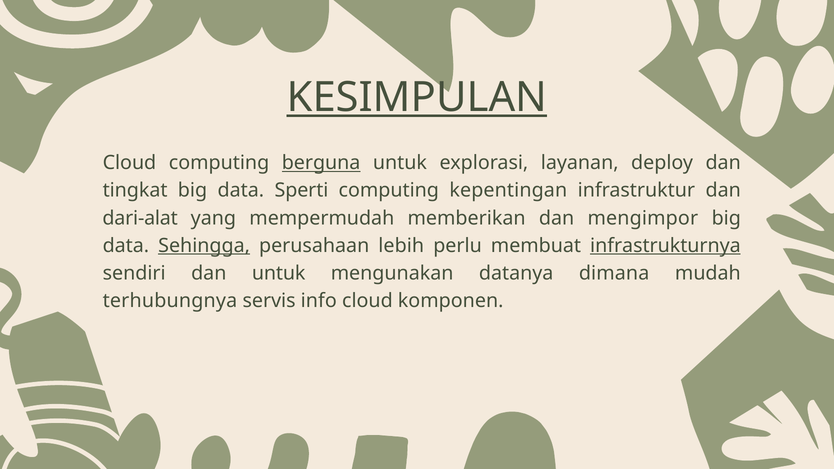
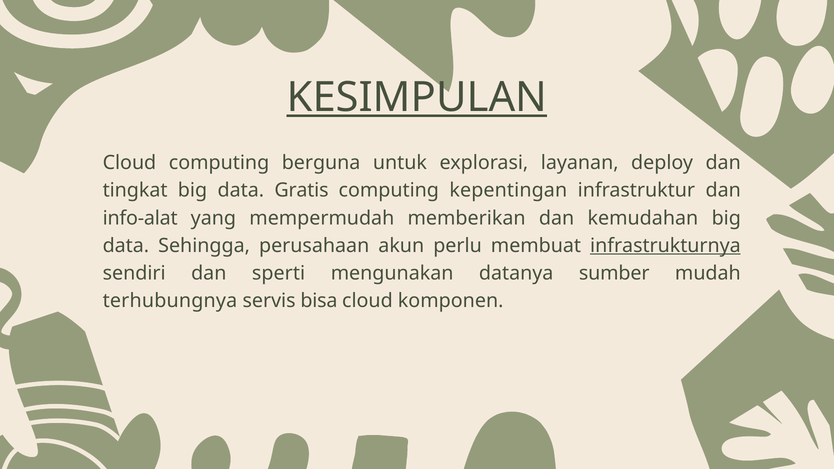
berguna underline: present -> none (321, 163)
Sperti: Sperti -> Gratis (301, 191)
dari-alat: dari-alat -> info-alat (140, 218)
mengimpor: mengimpor -> kemudahan (643, 218)
Sehingga underline: present -> none (204, 246)
lebih: lebih -> akun (401, 246)
dan untuk: untuk -> sperti (279, 273)
dimana: dimana -> sumber (614, 273)
info: info -> bisa (319, 301)
